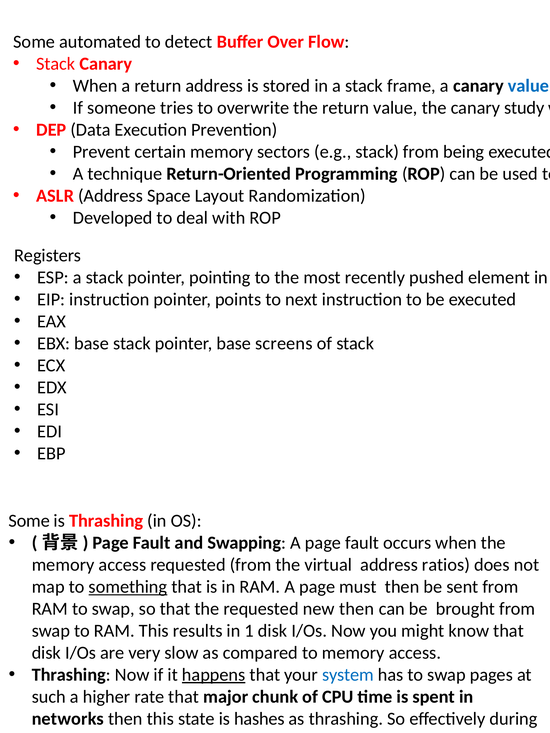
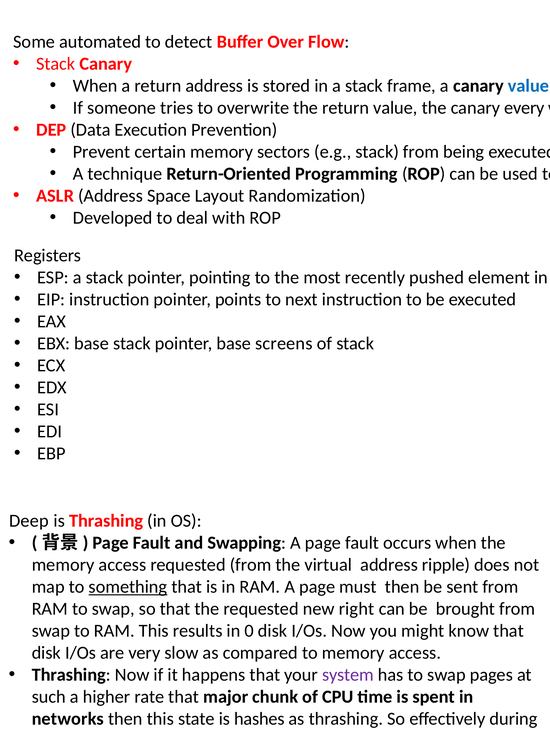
study: study -> every (524, 108)
Some: Some -> Deep (29, 521)
ratios: ratios -> ripple (446, 565)
new then: then -> right (357, 609)
1: 1 -> 0 (249, 631)
happens underline: present -> none (214, 675)
system colour: blue -> purple (348, 675)
